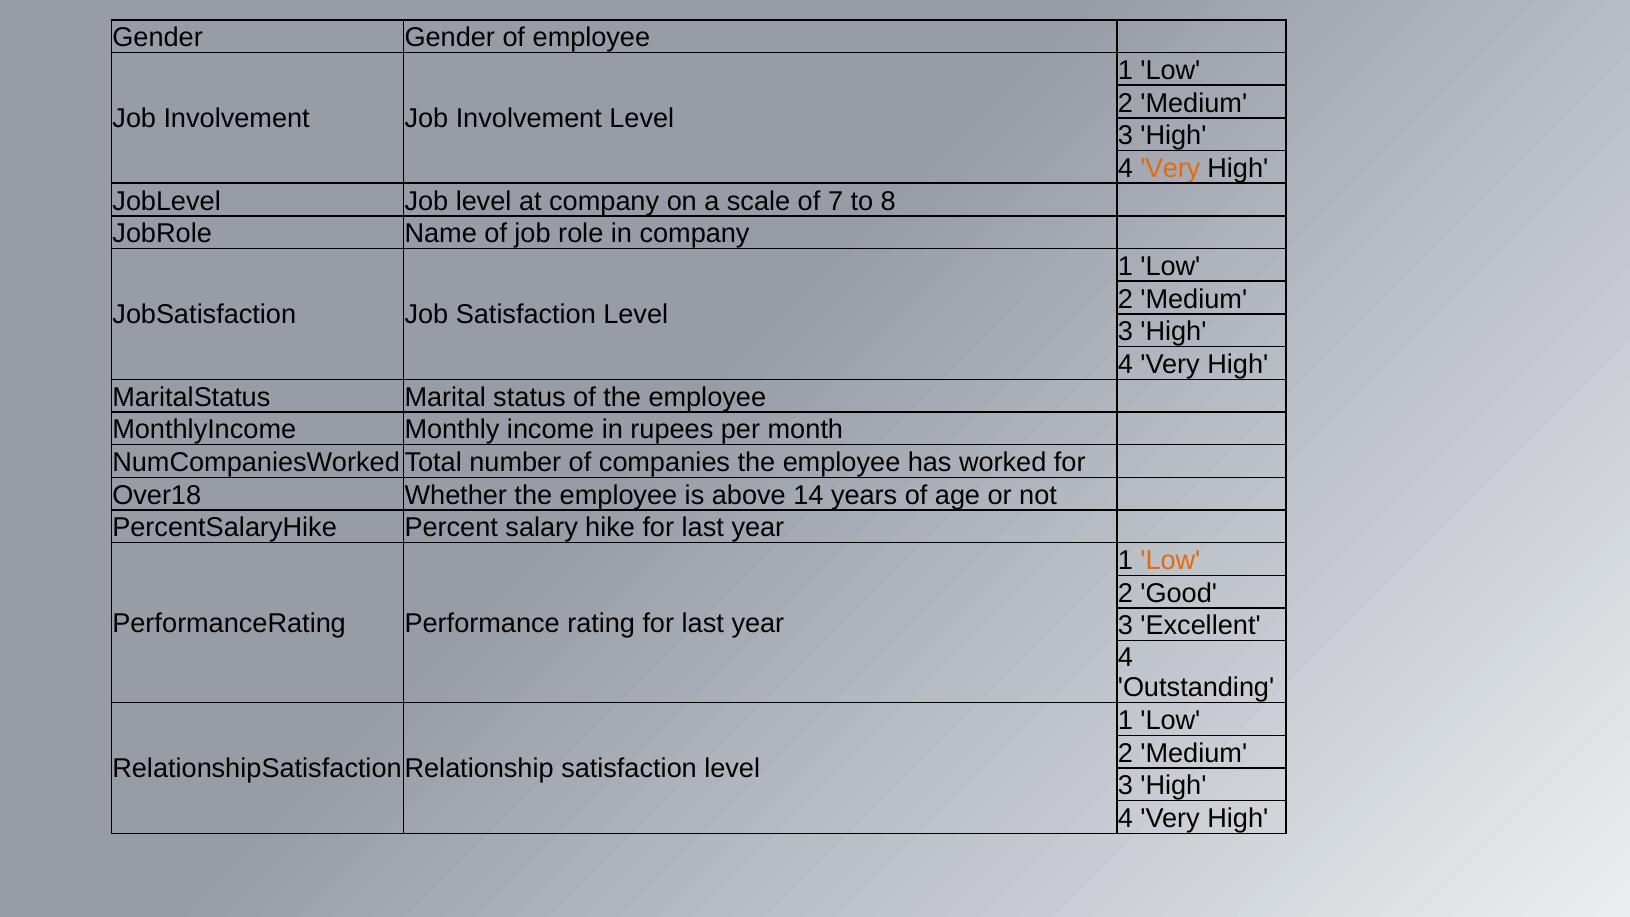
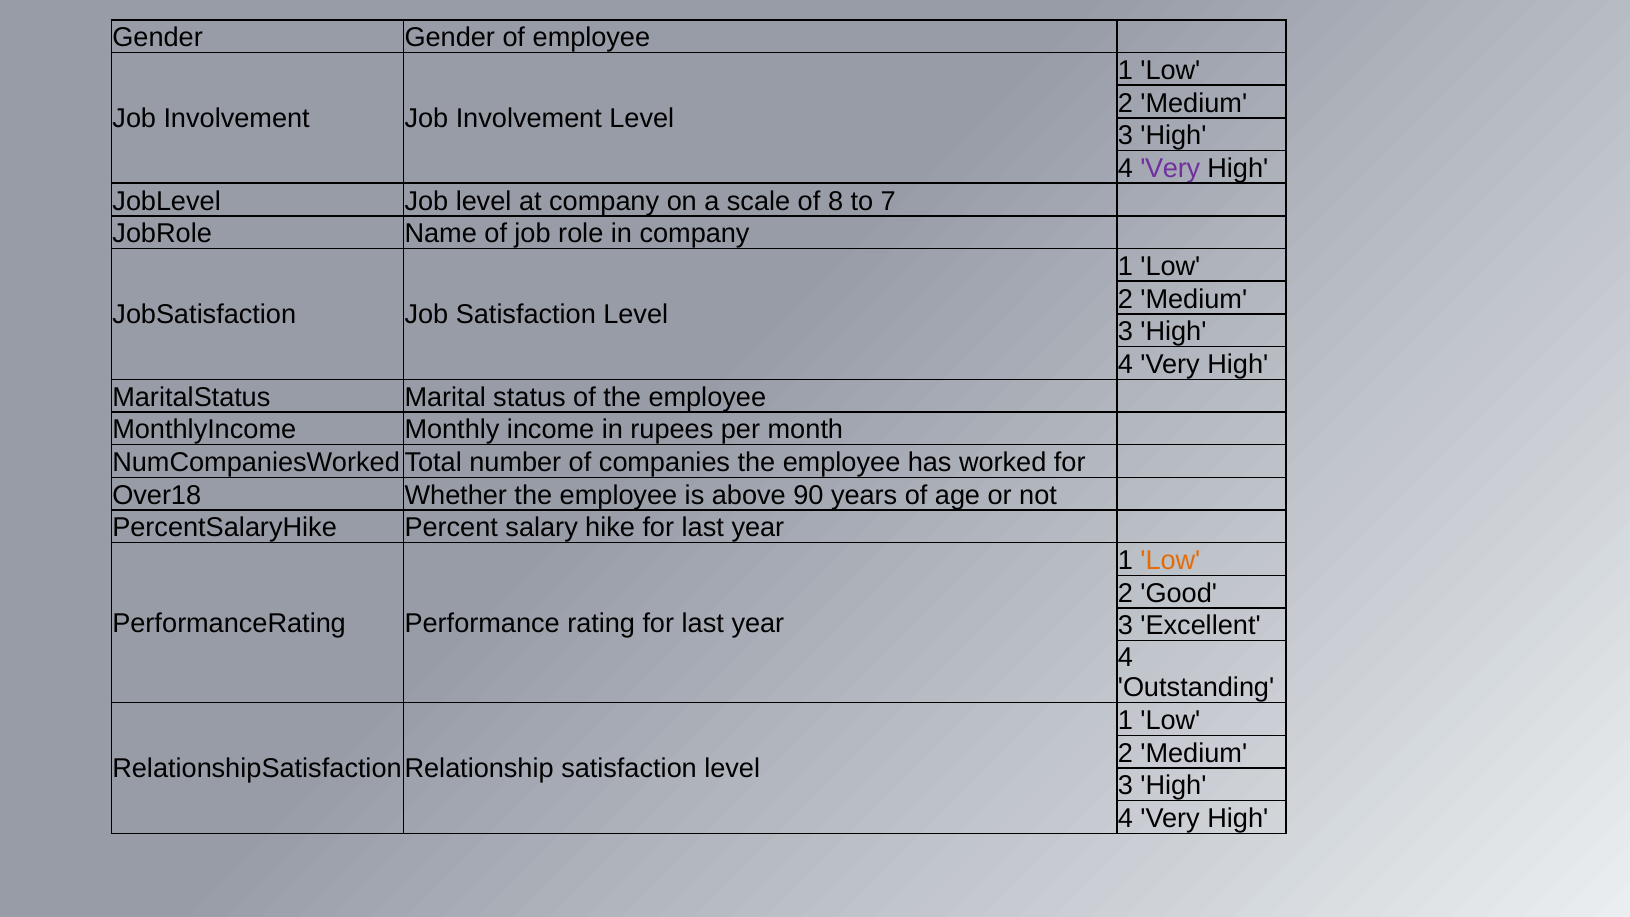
Very colour: orange -> purple (1170, 169)
7: 7 -> 8 (836, 201)
8: 8 -> 7 (888, 201)
14: 14 -> 90 (808, 495)
